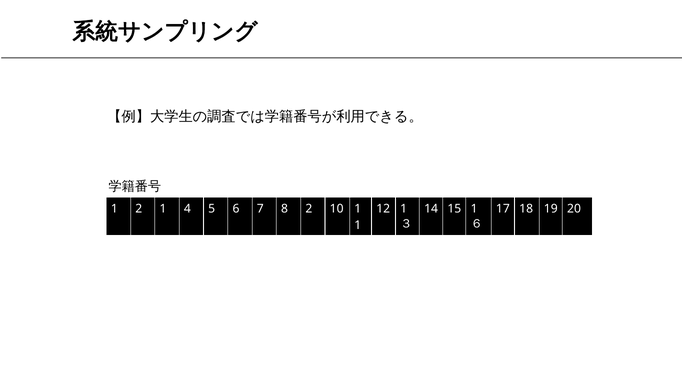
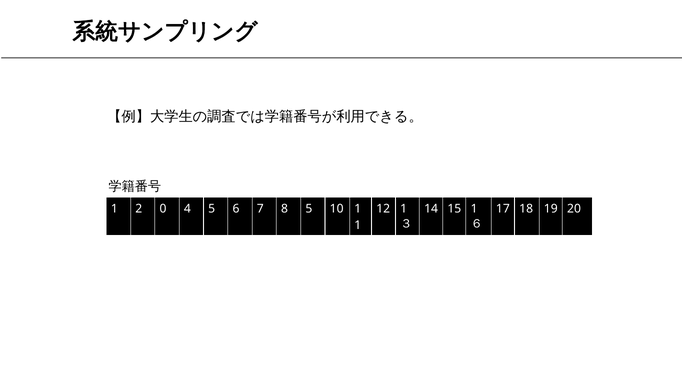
2 1: 1 -> 0 (163, 209)
8 2: 2 -> 5 (309, 209)
